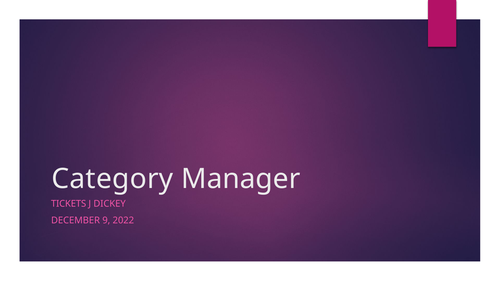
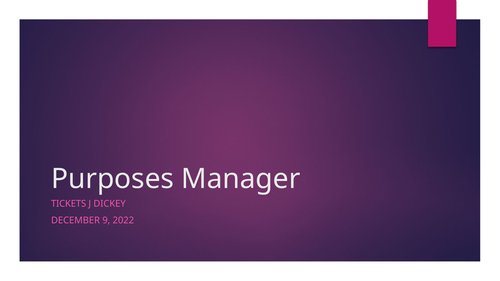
Category: Category -> Purposes (113, 179)
